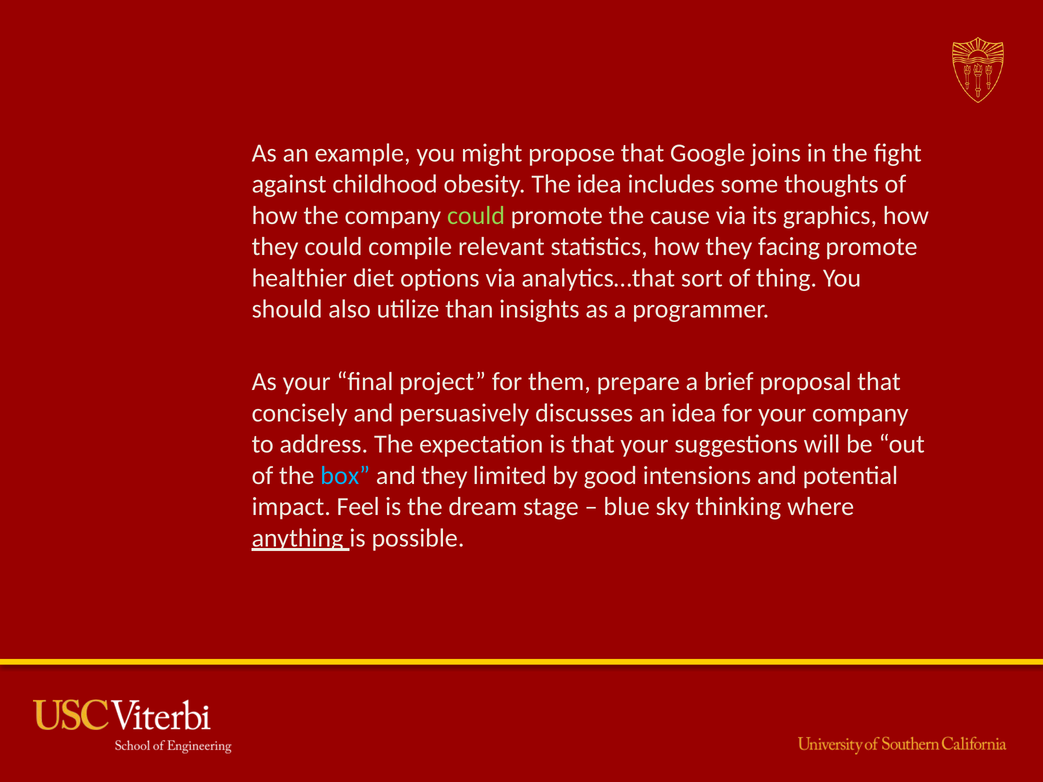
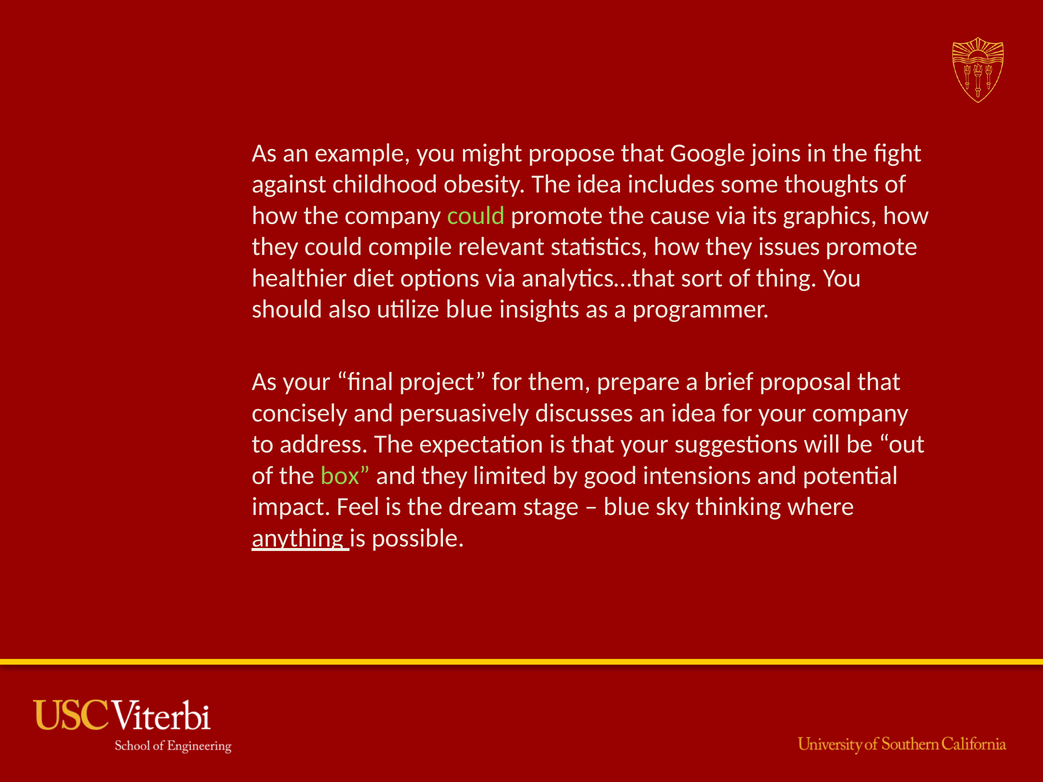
facing: facing -> issues (789, 247)
utilize than: than -> blue (469, 309)
box colour: light blue -> light green (345, 476)
